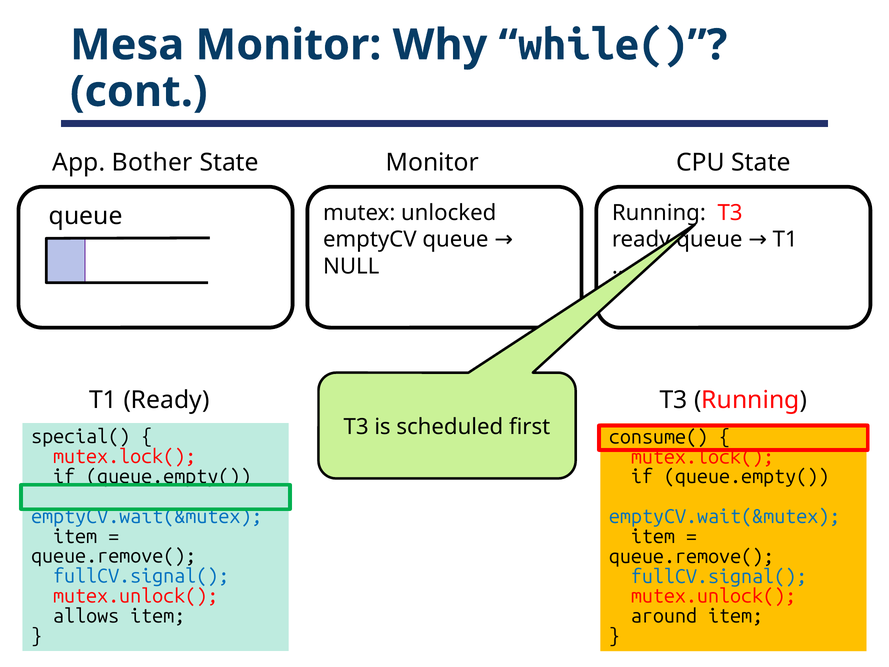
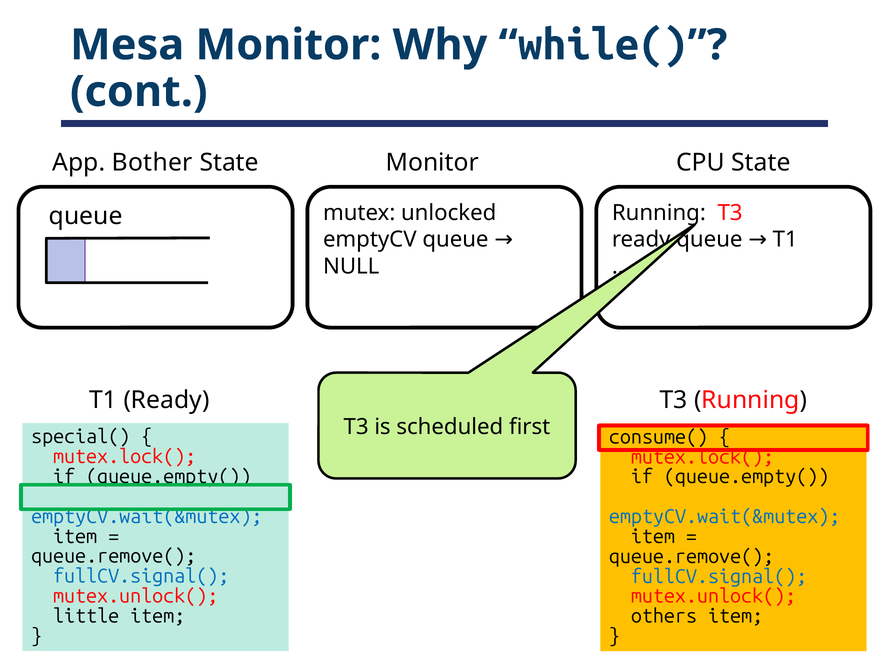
allows: allows -> little (86, 616)
around: around -> others (664, 616)
